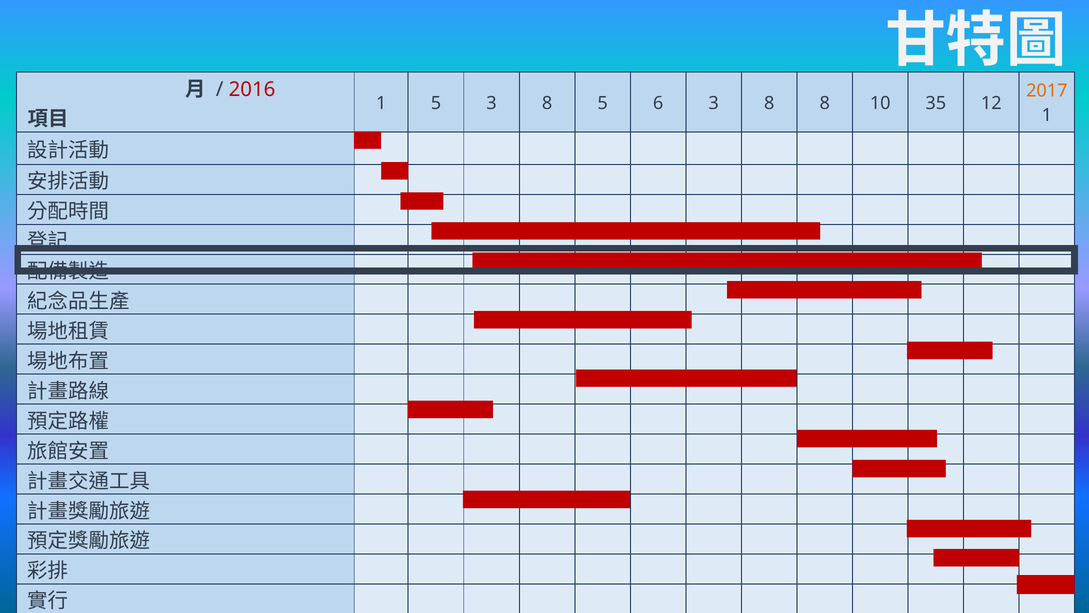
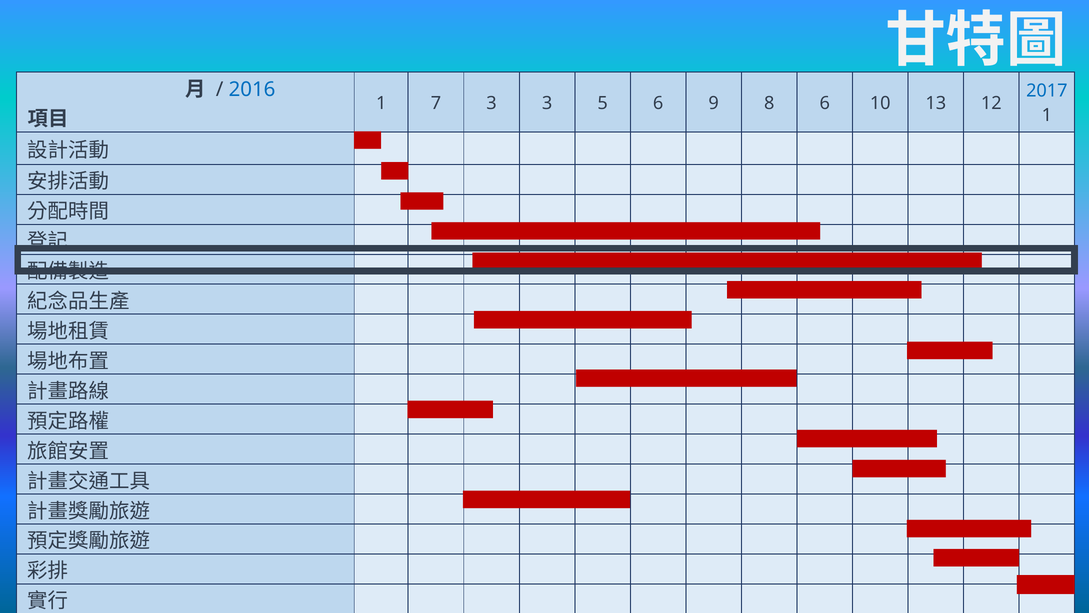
2016 colour: red -> blue (252, 89)
2017 colour: orange -> blue (1047, 91)
1 5: 5 -> 7 (436, 103)
8: 8 -> 3 (547, 103)
6 3: 3 -> 9 (714, 103)
8 8: 8 -> 6 (825, 103)
35: 35 -> 13 (936, 103)
